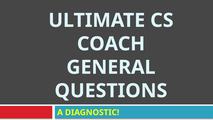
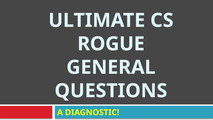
COACH: COACH -> ROGUE (111, 44)
